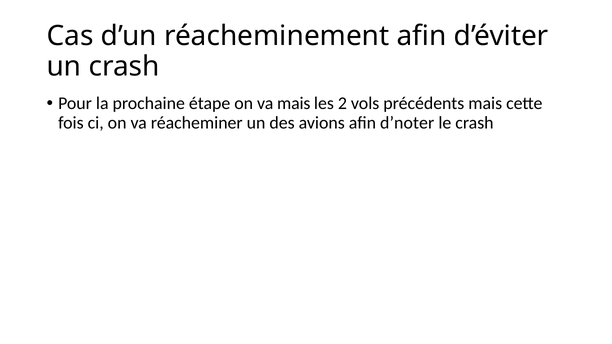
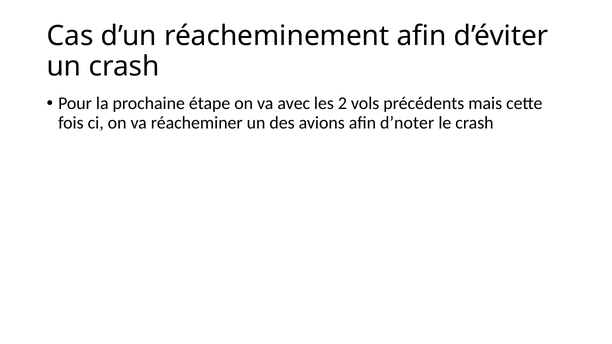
va mais: mais -> avec (294, 103)
